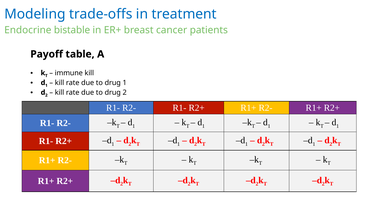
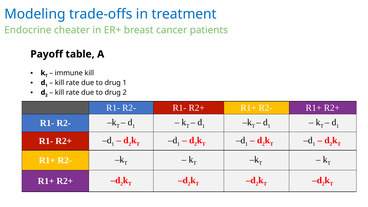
bistable: bistable -> cheater (72, 30)
